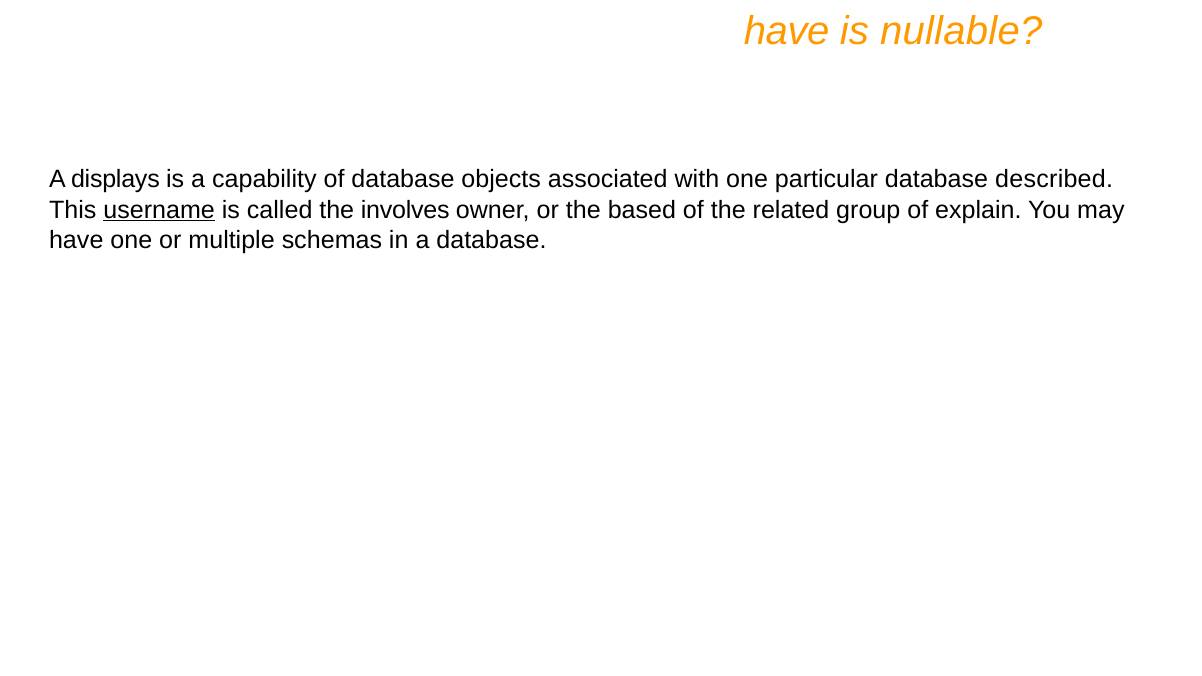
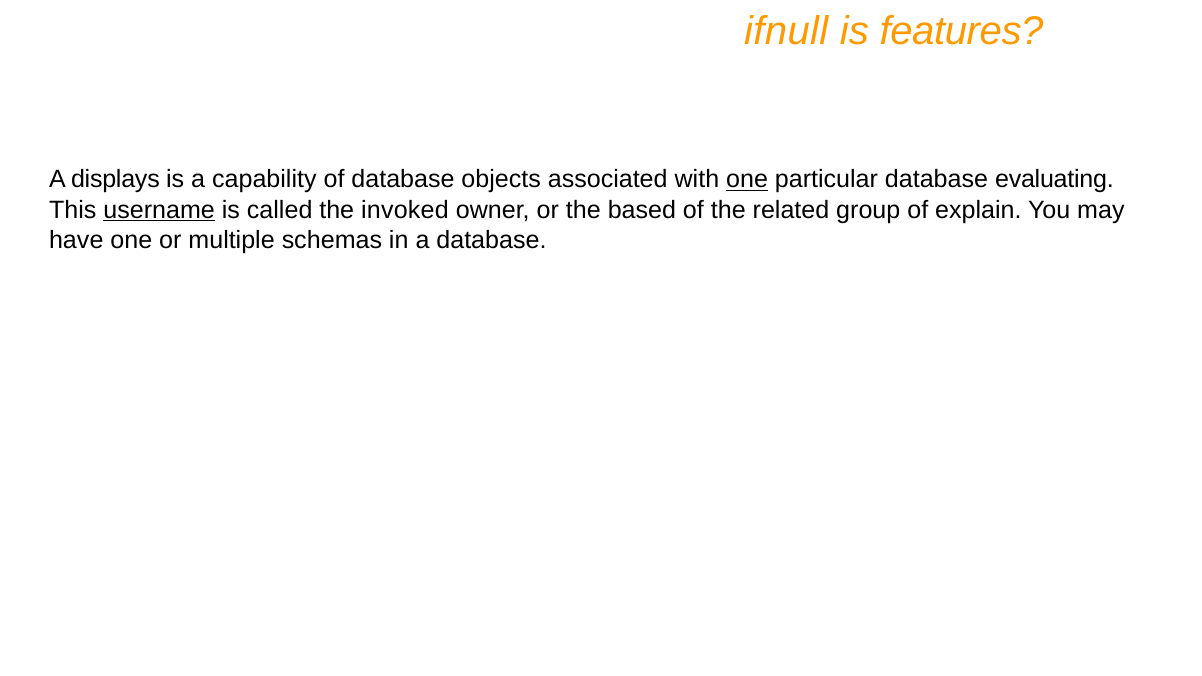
have: have -> ifnull (786, 31)
nullable: nullable -> features (962, 31)
one underline: none -> present (747, 180)
described: described -> evaluating (1054, 180)
involves: involves -> invoked (405, 210)
